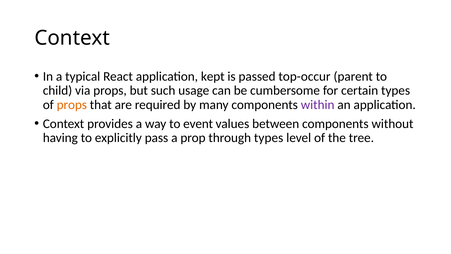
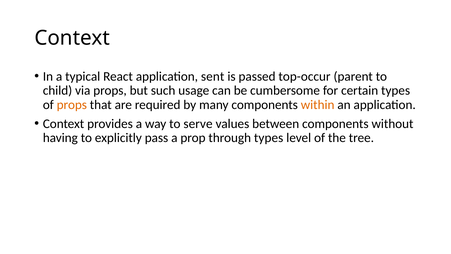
kept: kept -> sent (213, 76)
within colour: purple -> orange (318, 105)
event: event -> serve (198, 124)
